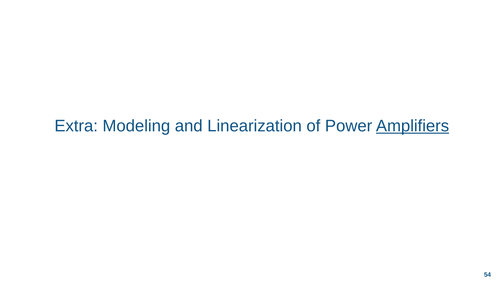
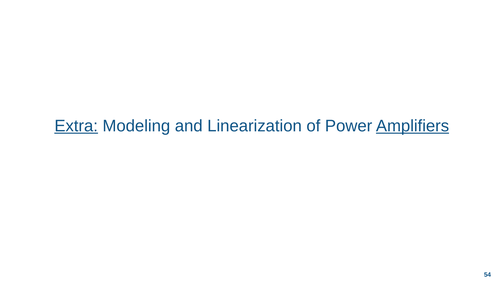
Extra underline: none -> present (76, 126)
